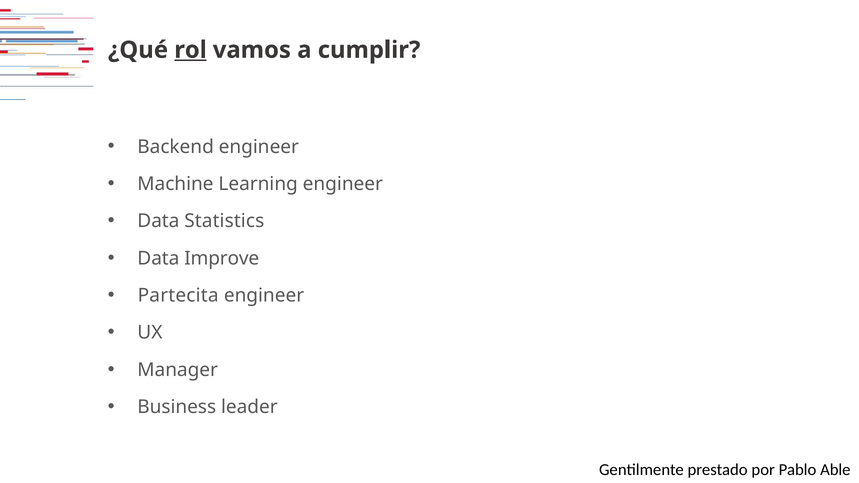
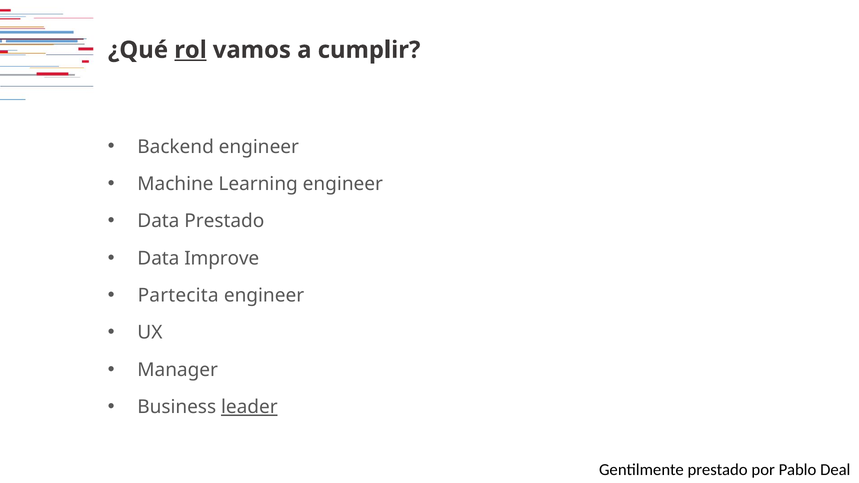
Data Statistics: Statistics -> Prestado (224, 221)
leader underline: none -> present (249, 407)
Able: Able -> Deal (835, 470)
